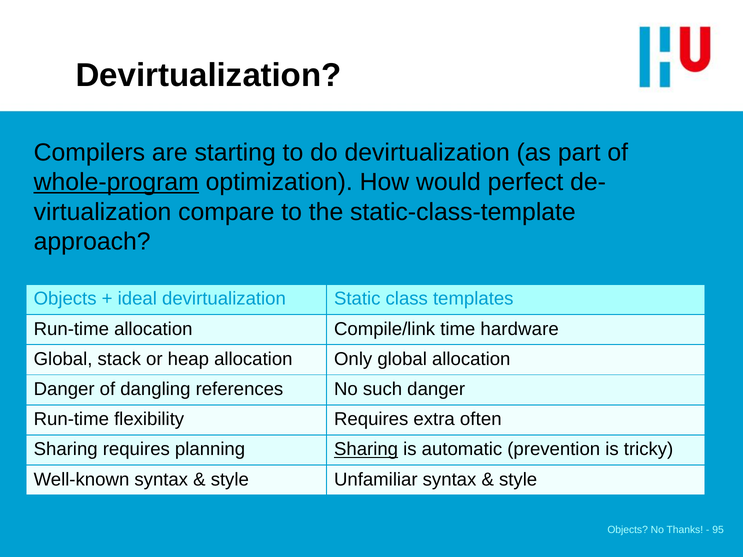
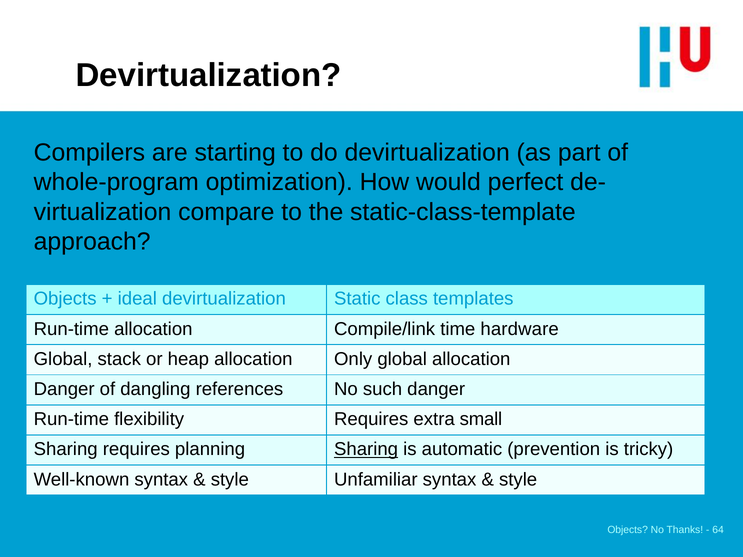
whole-program underline: present -> none (116, 182)
often: often -> small (481, 419)
95: 95 -> 64 (718, 530)
